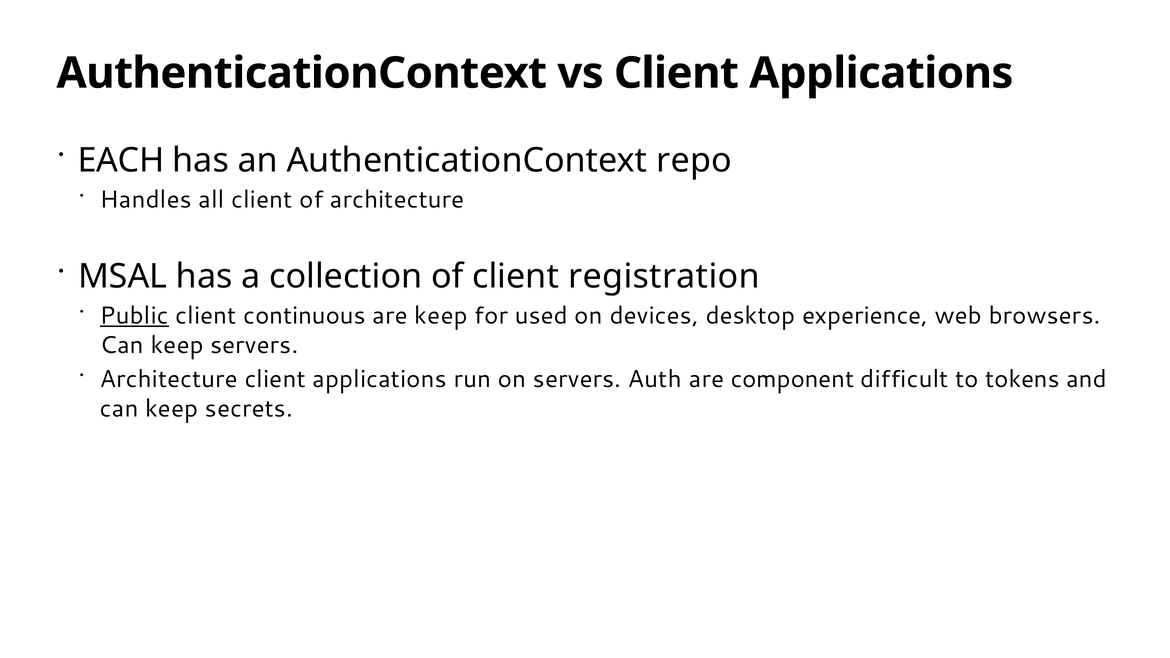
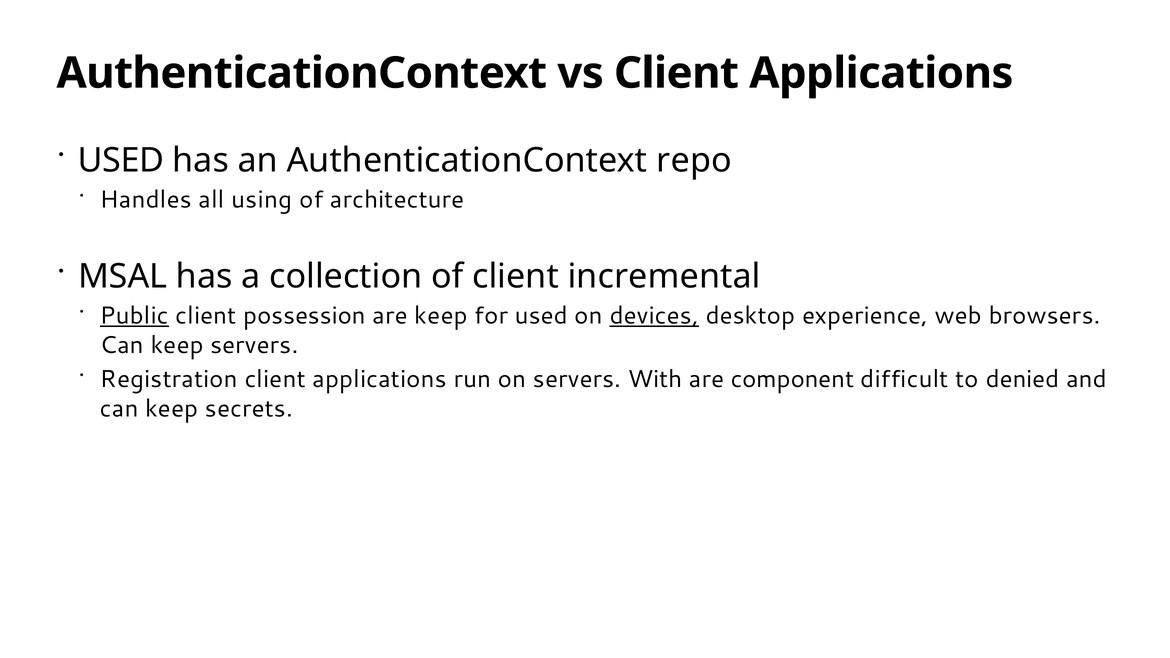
EACH: EACH -> USED (121, 161)
all client: client -> using (262, 200)
registration: registration -> incremental (664, 277)
continuous: continuous -> possession (305, 316)
devices underline: none -> present (654, 316)
Architecture: Architecture -> Registration (169, 379)
Auth: Auth -> With (655, 379)
tokens: tokens -> denied (1023, 379)
